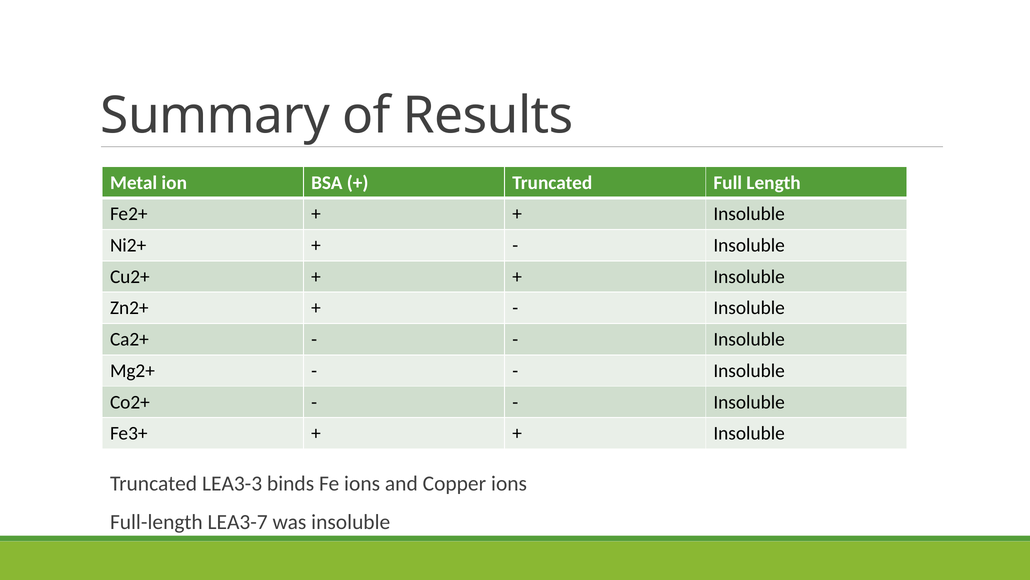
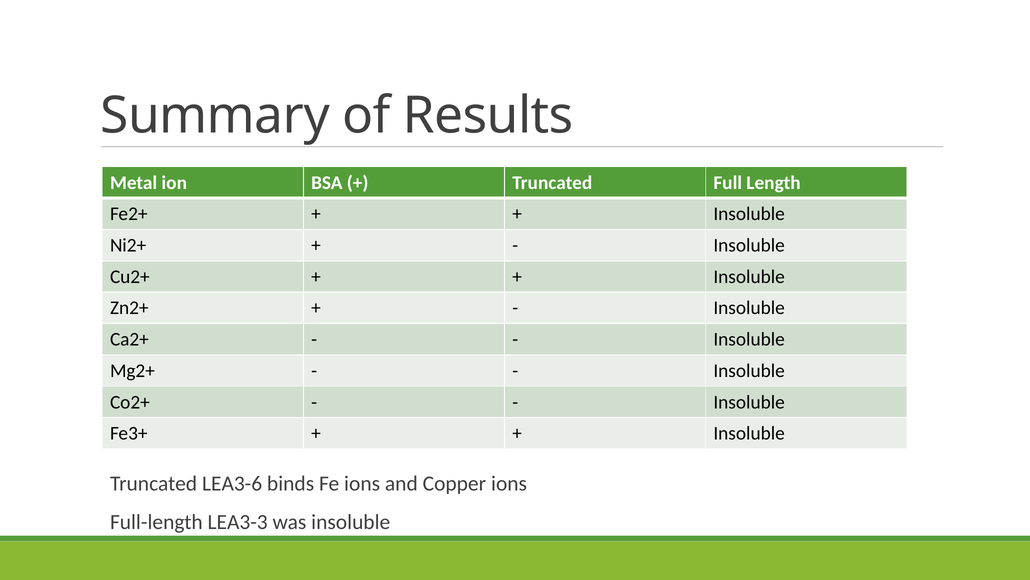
LEA3-3: LEA3-3 -> LEA3-6 (232, 483)
LEA3-7: LEA3-7 -> LEA3-3 (238, 521)
